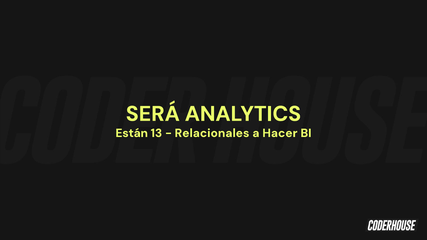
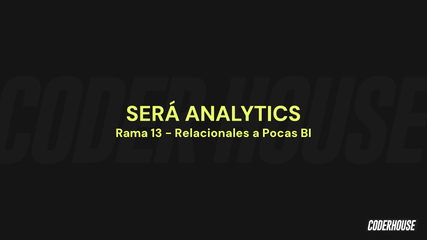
Están: Están -> Rama (132, 133)
Hacer: Hacer -> Pocas (280, 133)
